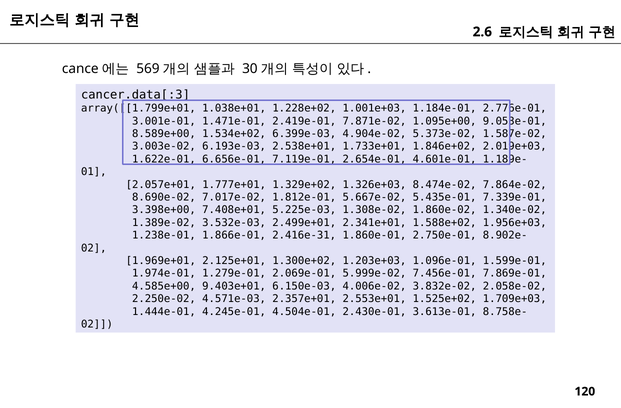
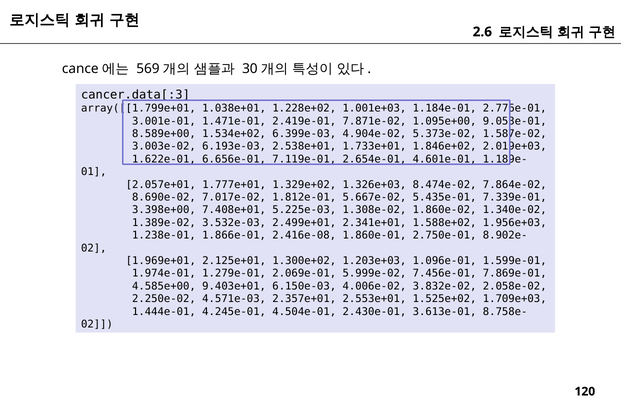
2.416e-31: 2.416e-31 -> 2.416e-08 (304, 235)
